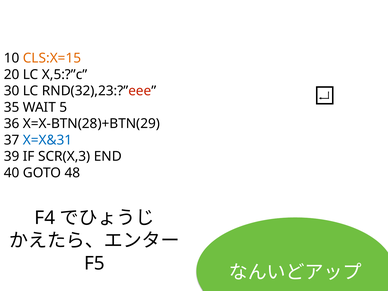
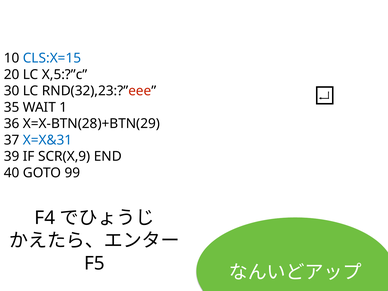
CLS:X=15 colour: orange -> blue (52, 58)
5: 5 -> 1 (63, 107)
SCR(X,3: SCR(X,3 -> SCR(X,9 (64, 156)
48: 48 -> 99 (72, 173)
